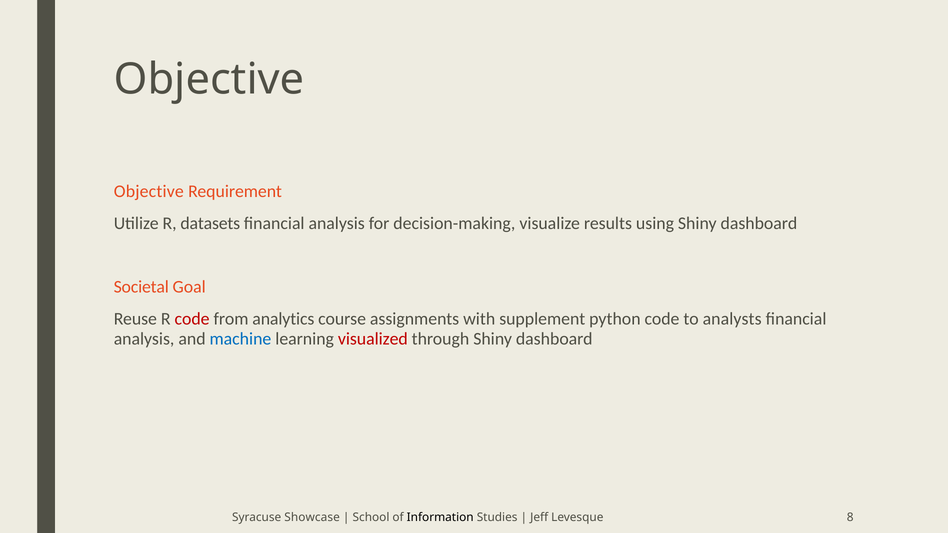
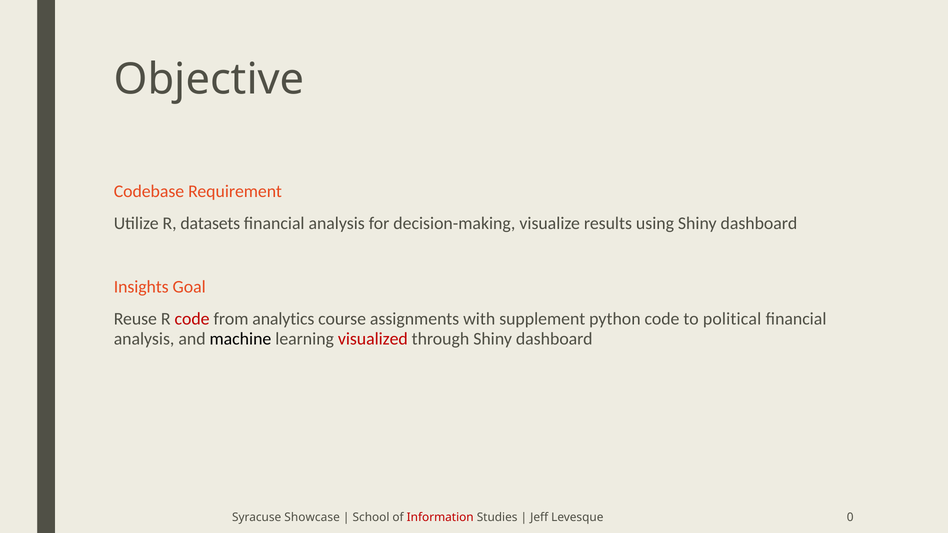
Objective: Objective -> Codebase (149, 191)
Societal: Societal -> Insights (141, 287)
analysts: analysts -> political (732, 319)
machine colour: blue -> black (240, 339)
Information colour: black -> red (440, 517)
8: 8 -> 0 (850, 517)
